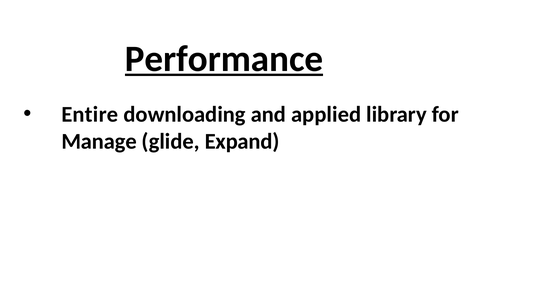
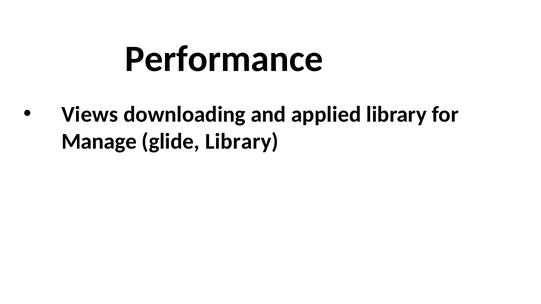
Performance underline: present -> none (224, 59)
Entire: Entire -> Views (90, 114)
glide Expand: Expand -> Library (242, 141)
